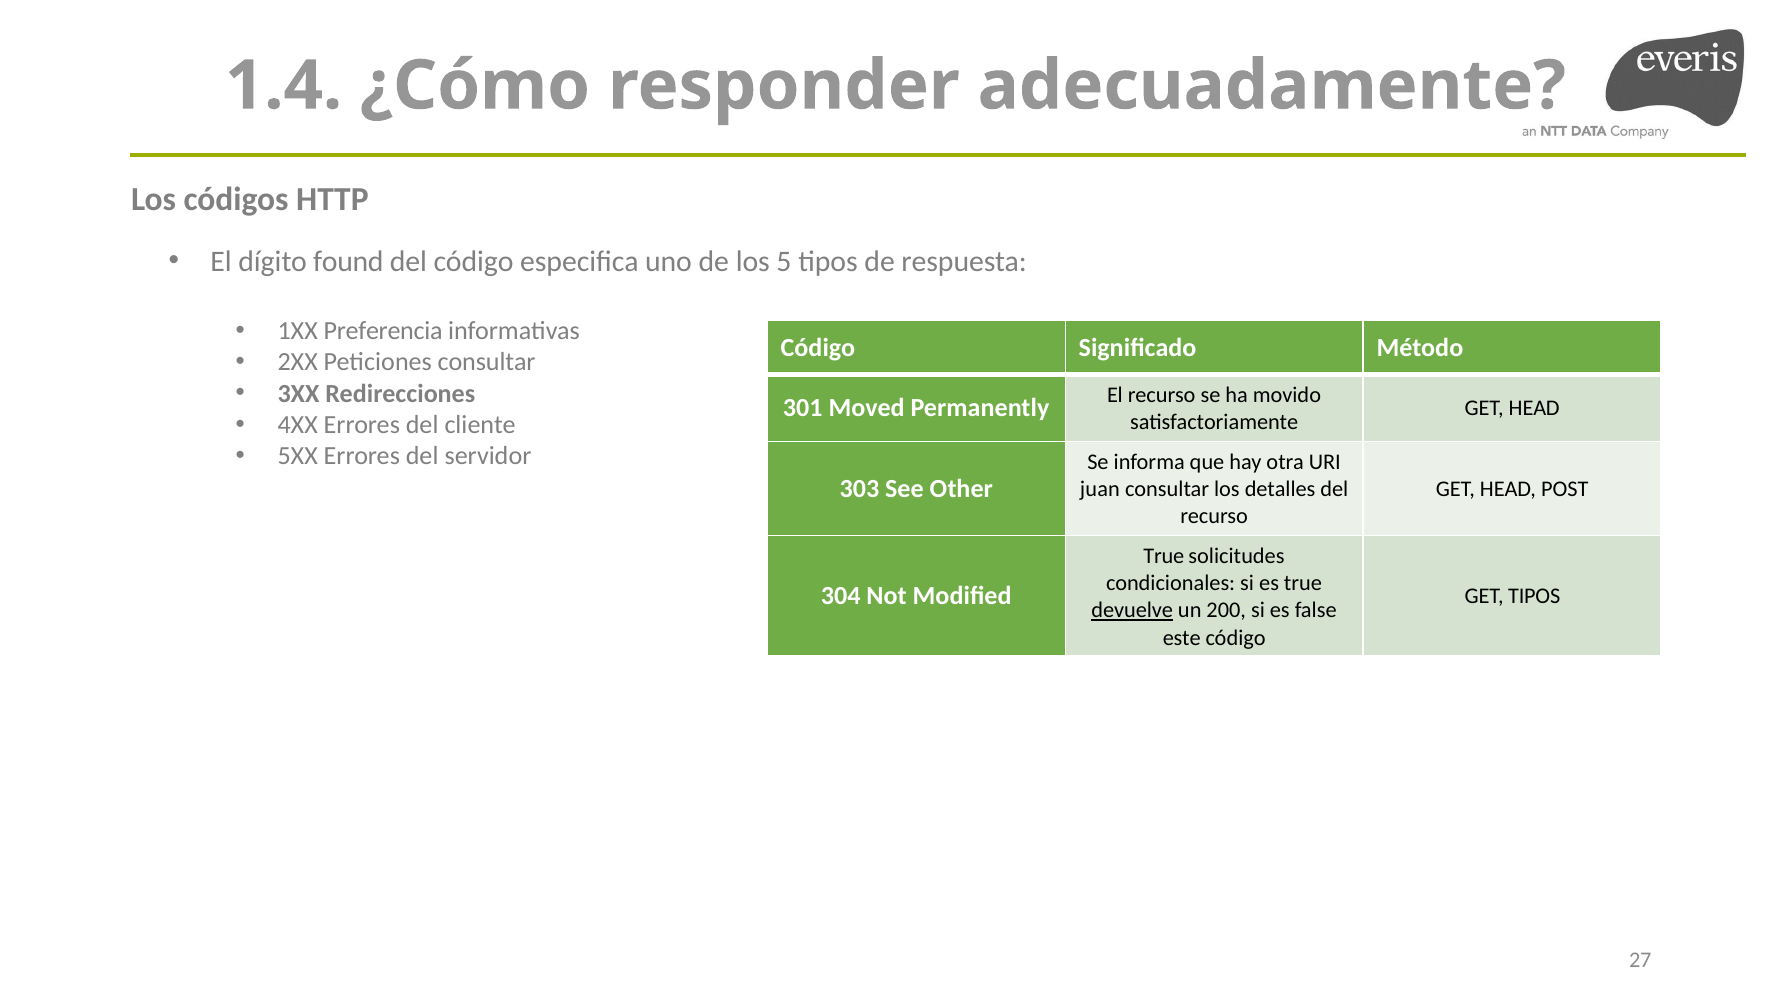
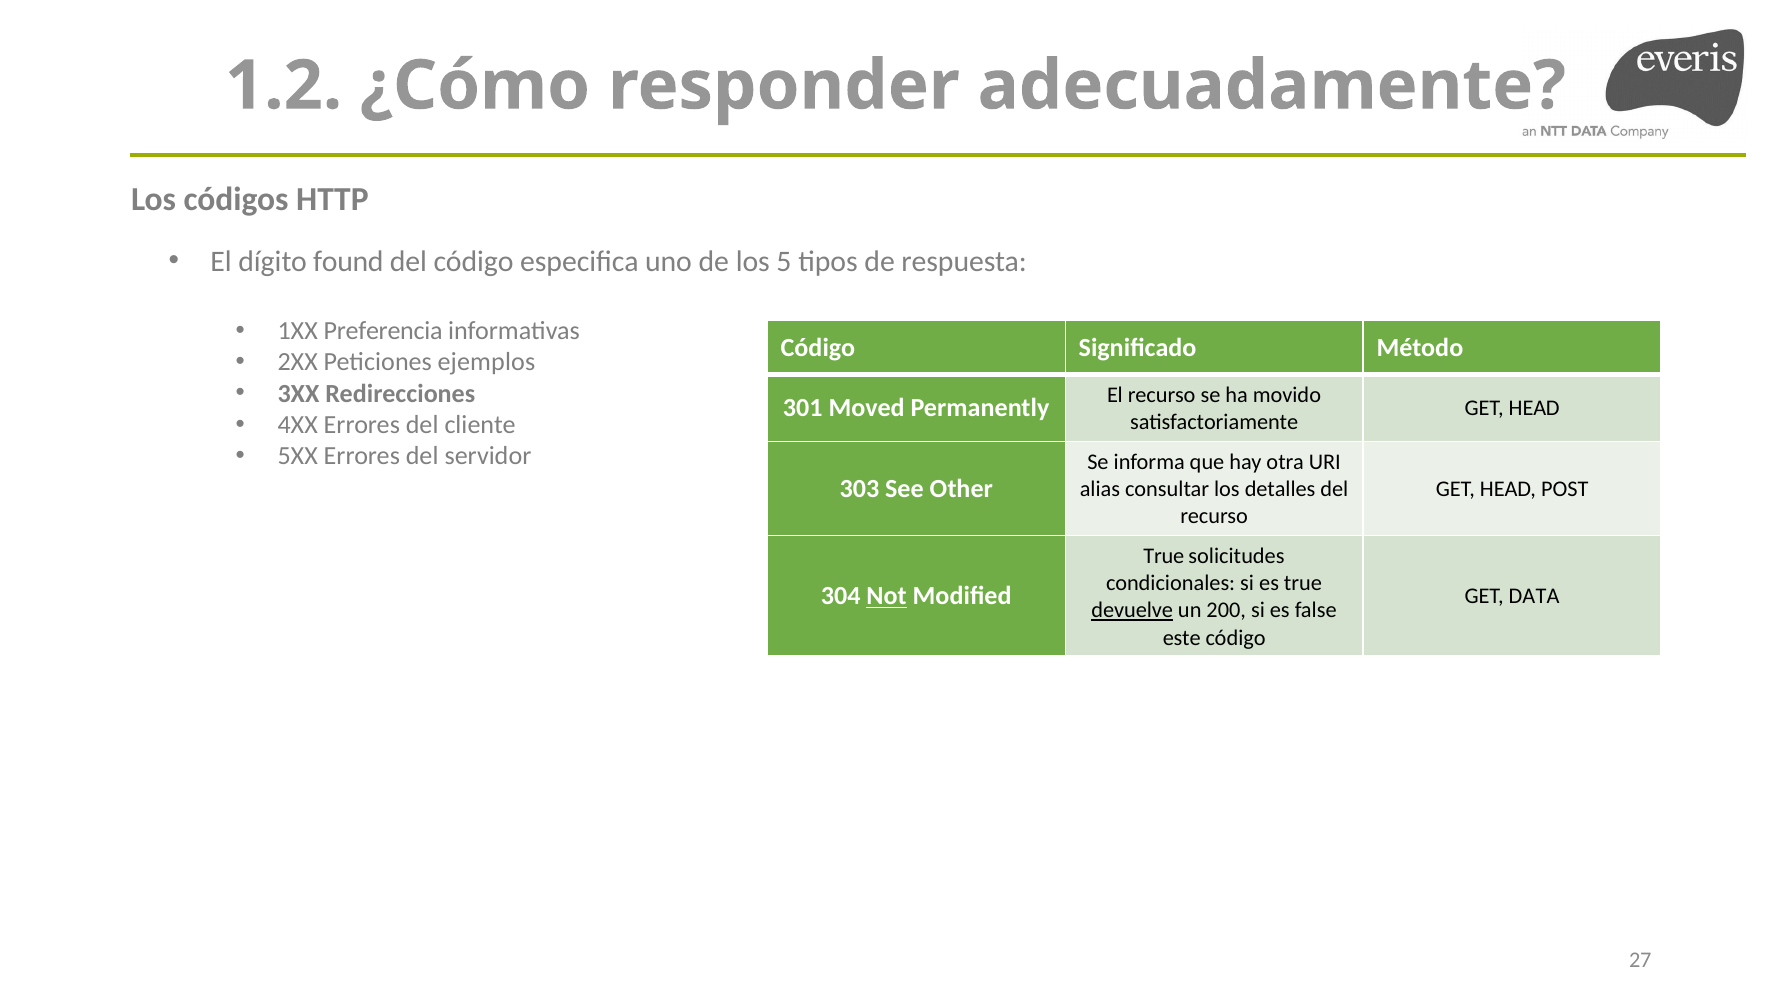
1.4: 1.4 -> 1.2 (284, 86)
Peticiones consultar: consultar -> ejemplos (486, 362)
juan: juan -> alias (1100, 489)
Not underline: none -> present (887, 596)
GET TIPOS: TIPOS -> DATA (1534, 596)
